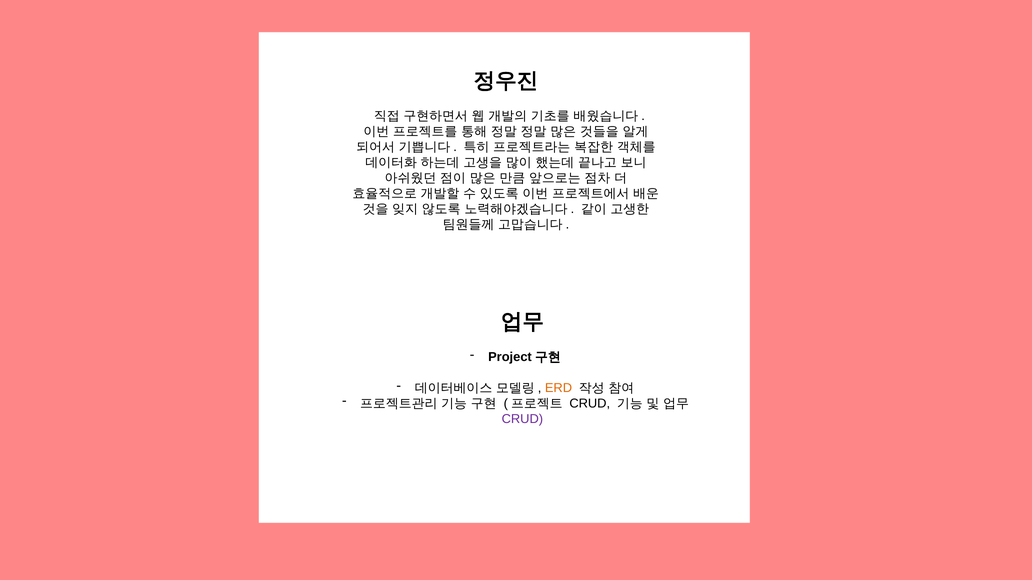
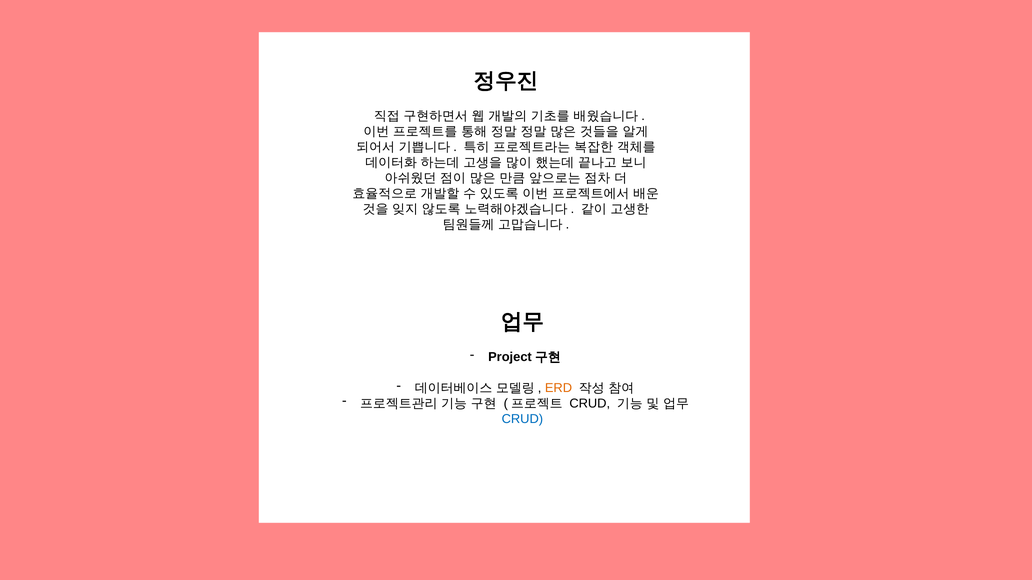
CRUD colour: purple -> blue (522, 419)
